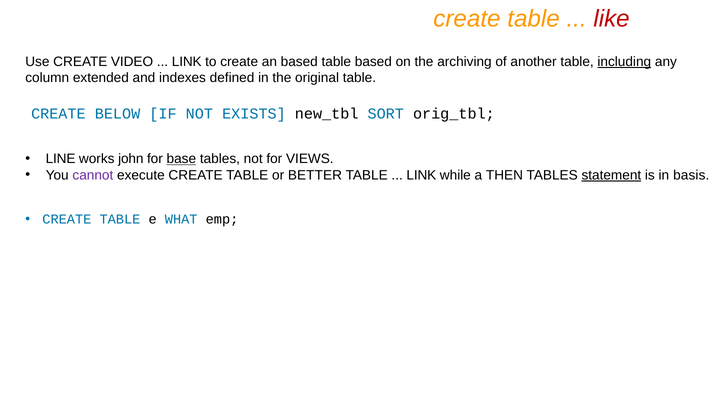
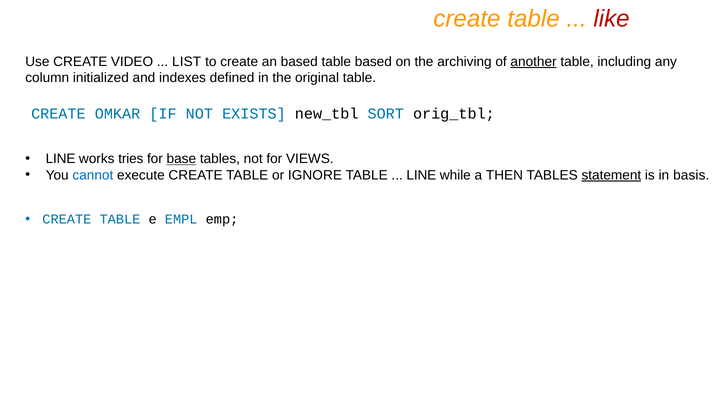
LINK: LINK -> LIST (187, 62)
another underline: none -> present (534, 62)
including underline: present -> none (624, 62)
extended: extended -> initialized (101, 78)
BELOW: BELOW -> OMKAR (118, 114)
john: john -> tries (131, 159)
cannot colour: purple -> blue (93, 175)
BETTER: BETTER -> IGNORE (315, 175)
LINK: LINK -> LINE (421, 175)
WHAT: WHAT -> EMPL (181, 220)
